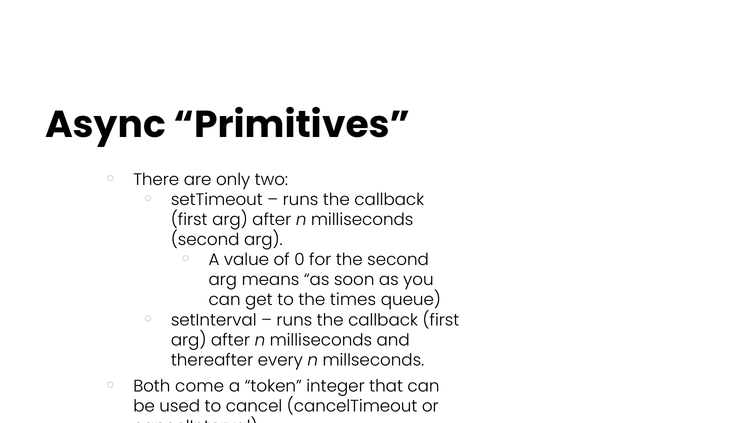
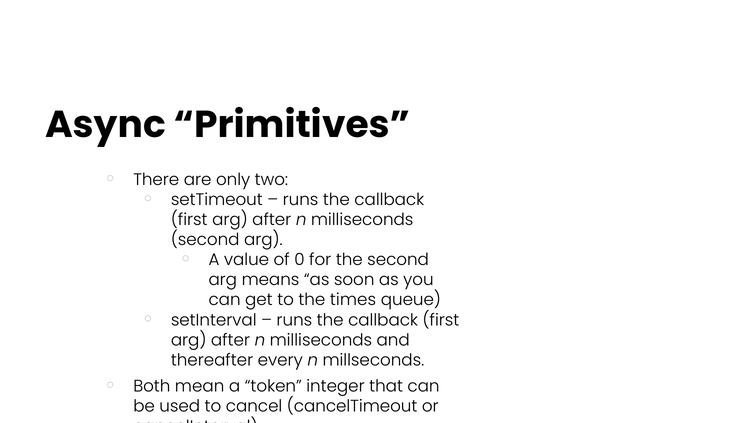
come: come -> mean (200, 387)
